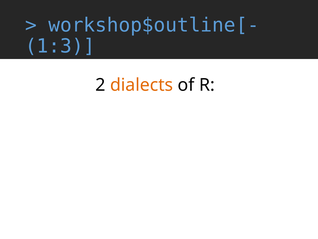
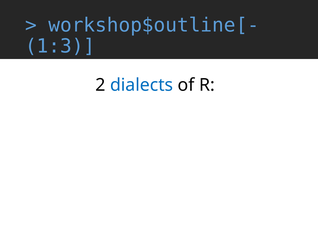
dialects colour: orange -> blue (142, 85)
